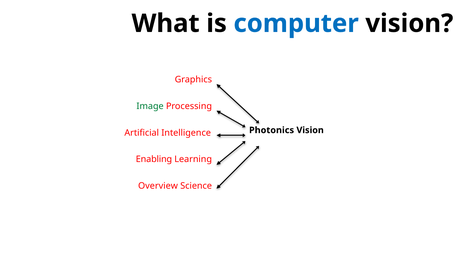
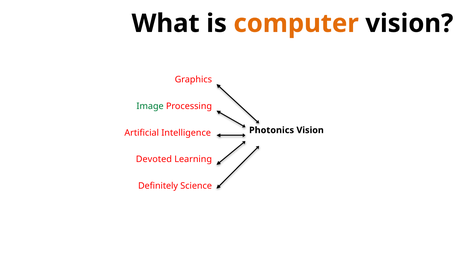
computer colour: blue -> orange (296, 23)
Enabling: Enabling -> Devoted (154, 160)
Overview: Overview -> Definitely (158, 186)
